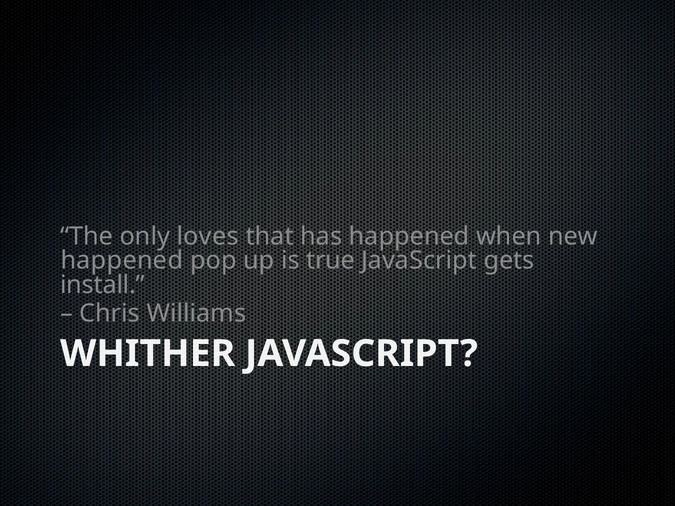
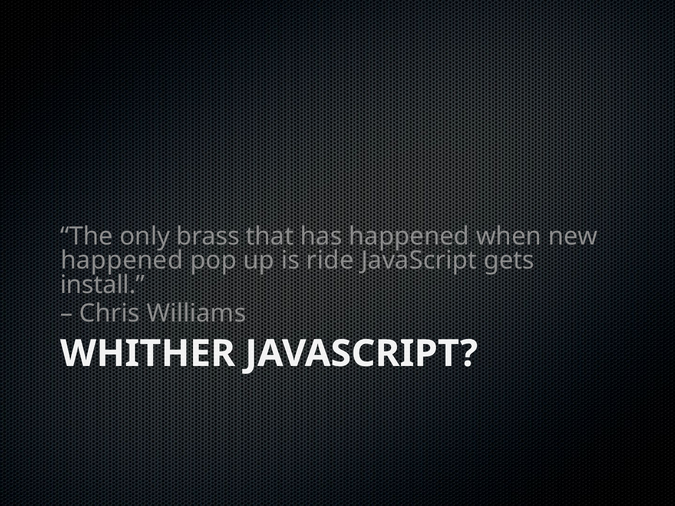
loves: loves -> brass (208, 236)
true: true -> ride (330, 261)
